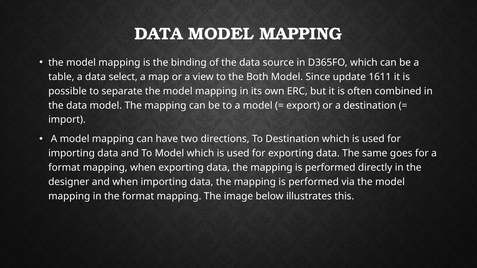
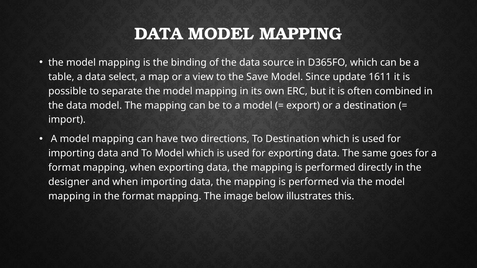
Both: Both -> Save (257, 77)
